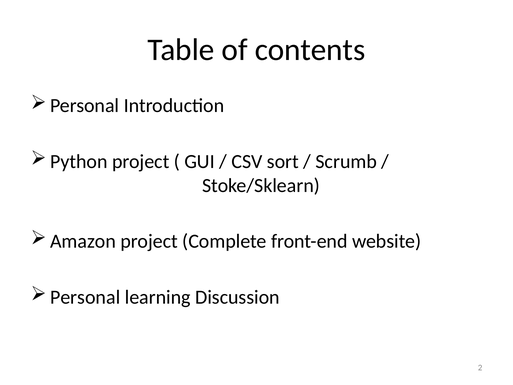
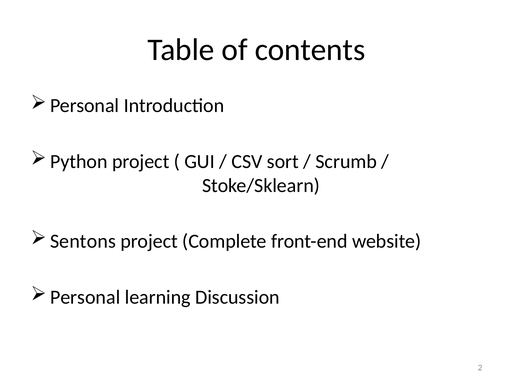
Amazon: Amazon -> Sentons (83, 241)
